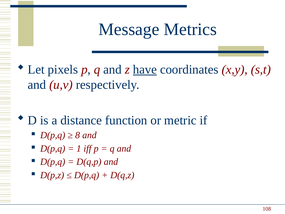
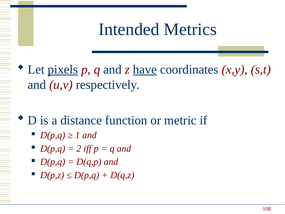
Message: Message -> Intended (129, 29)
pixels underline: none -> present (63, 69)
8: 8 -> 1 (78, 135)
1: 1 -> 2 (79, 148)
